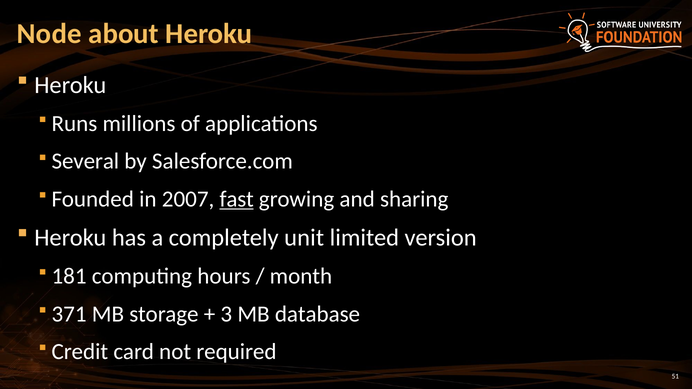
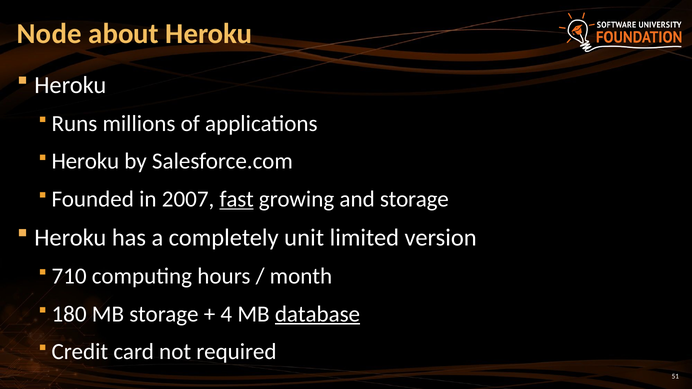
Several: Several -> Heroku (85, 161)
and sharing: sharing -> storage (414, 199)
181: 181 -> 710 (69, 276)
371: 371 -> 180 (69, 314)
3: 3 -> 4 (226, 314)
database underline: none -> present (317, 314)
